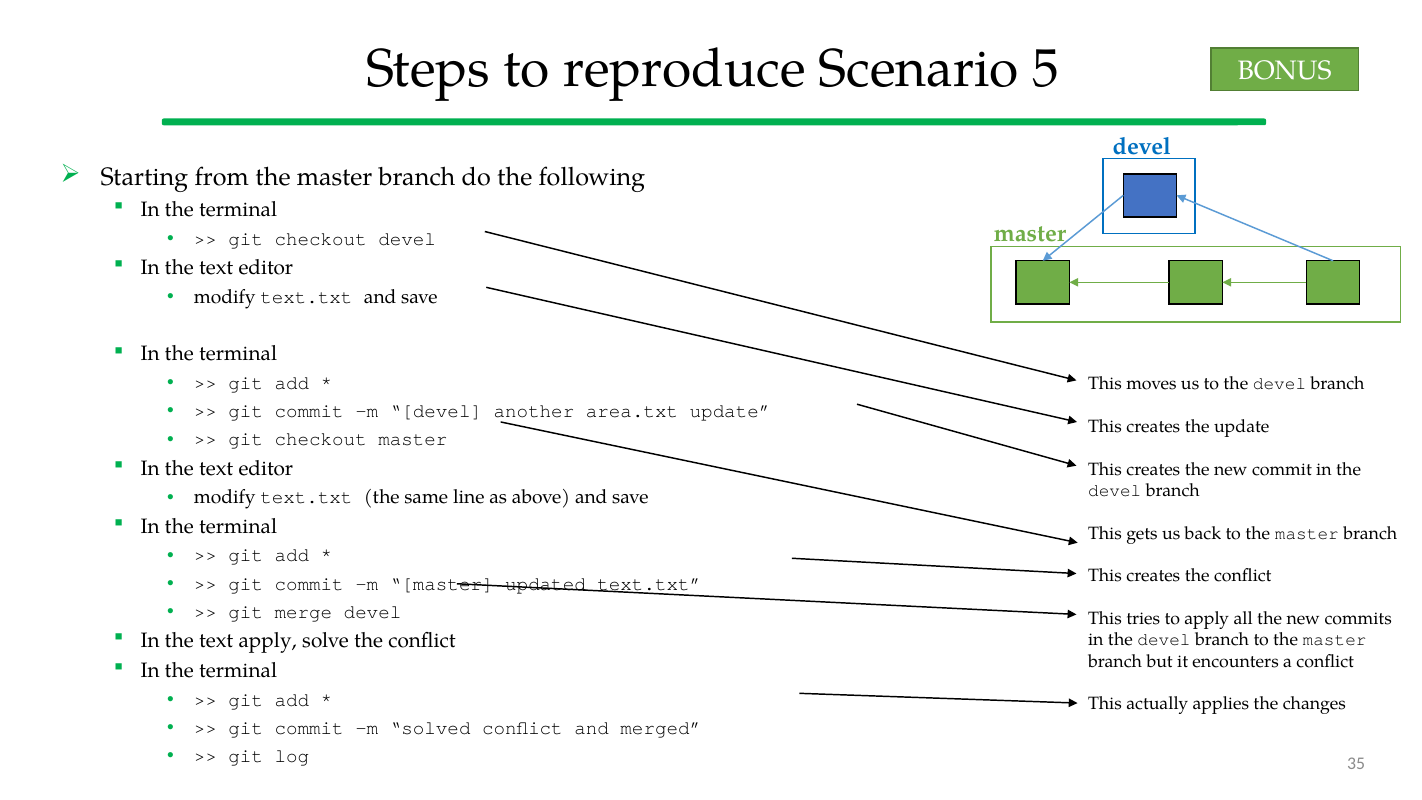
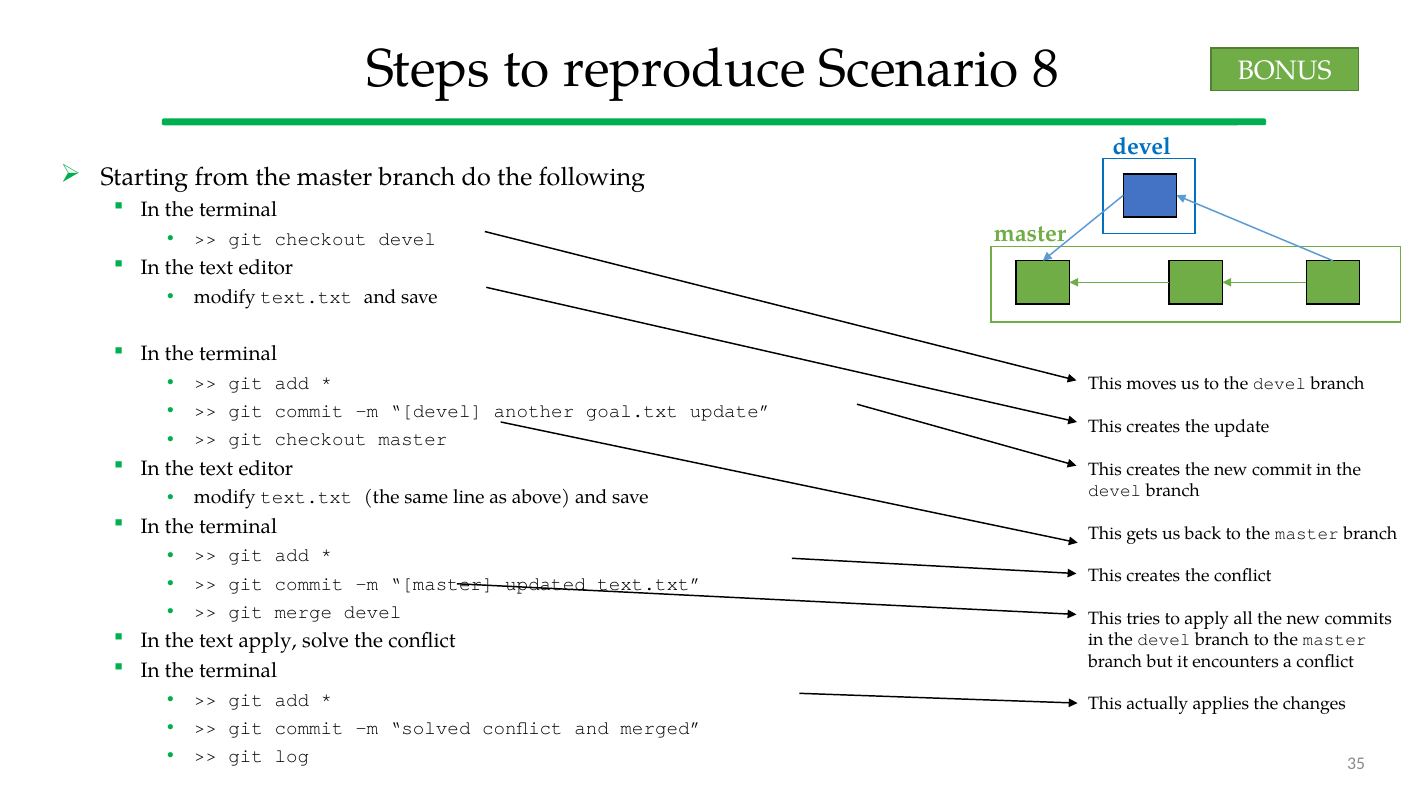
5: 5 -> 8 (1046, 69)
area.txt: area.txt -> goal.txt (632, 411)
